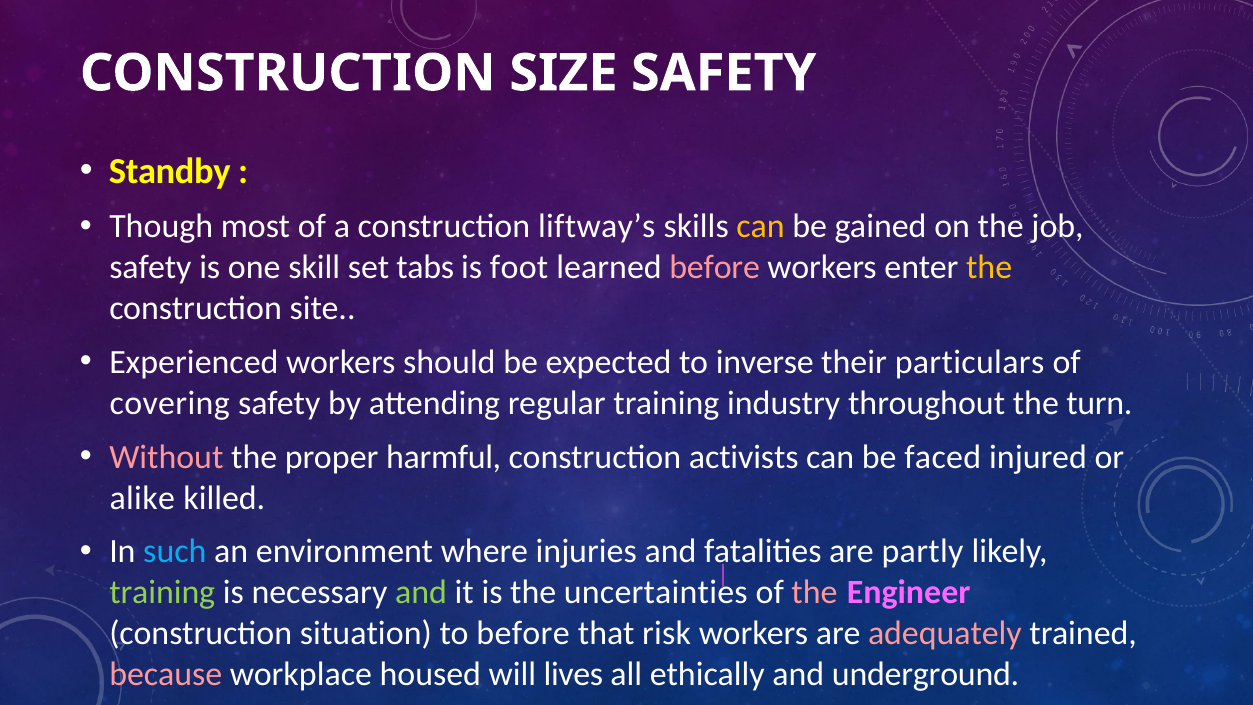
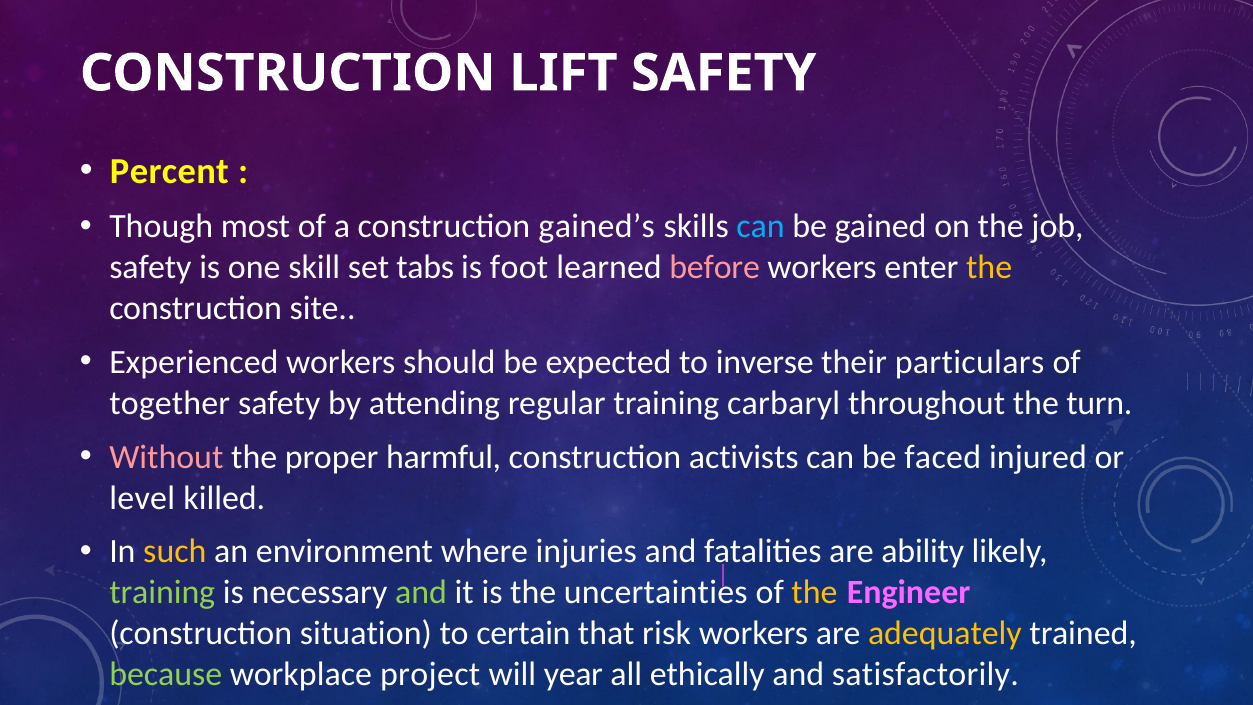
SIZE: SIZE -> LIFT (563, 73)
Standby: Standby -> Percent (169, 172)
liftway’s: liftway’s -> gained’s (597, 227)
can colour: yellow -> light blue (761, 227)
covering: covering -> together (170, 403)
industry: industry -> carbaryl (784, 403)
alike: alike -> level (142, 498)
such colour: light blue -> yellow (175, 552)
partly: partly -> ability (923, 552)
the colour: pink -> yellow (815, 592)
to before: before -> certain (523, 633)
adequately colour: pink -> yellow (945, 633)
because colour: pink -> light green (166, 674)
housed: housed -> project (430, 674)
lives: lives -> year (573, 674)
underground: underground -> satisfactorily (925, 674)
